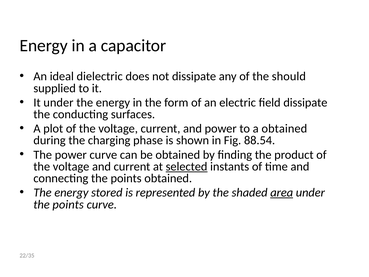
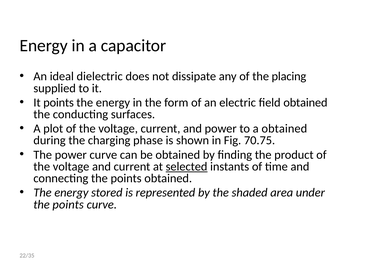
should: should -> placing (289, 76)
It under: under -> points (59, 102)
field dissipate: dissipate -> obtained (305, 102)
88.54: 88.54 -> 70.75 (260, 140)
area underline: present -> none (282, 192)
